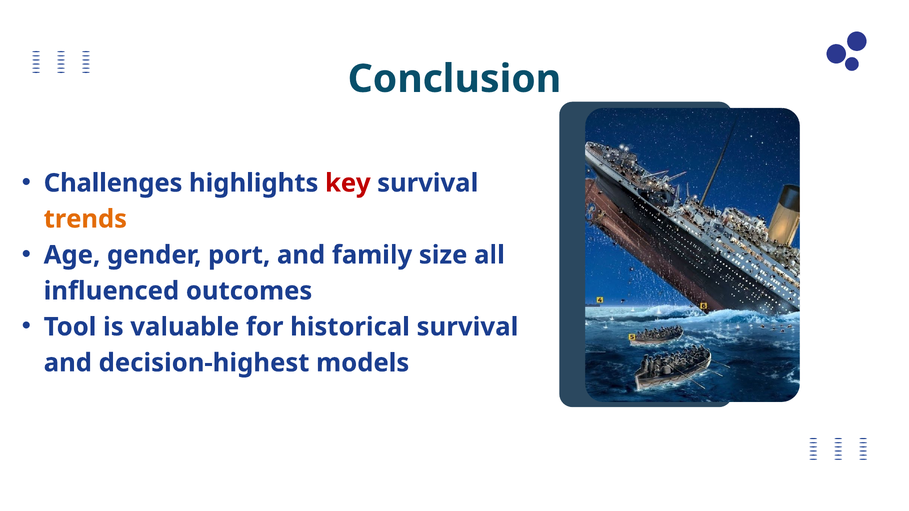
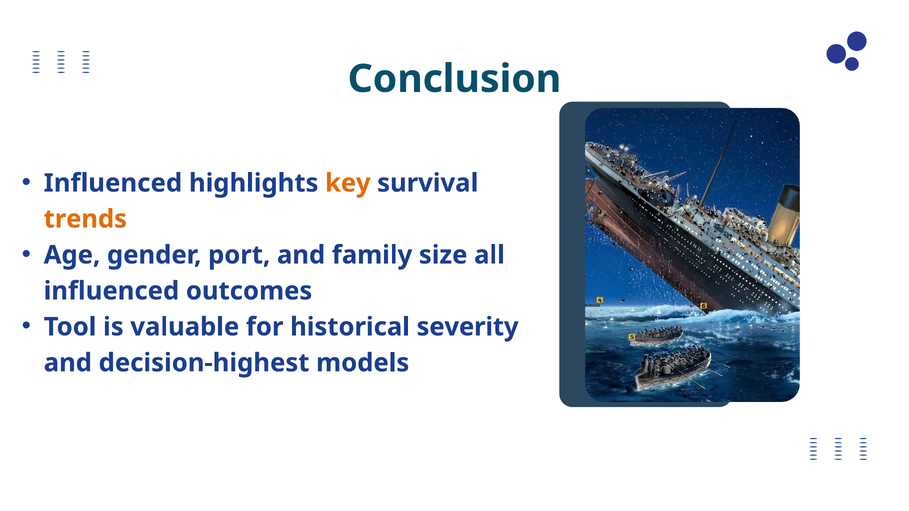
Challenges: Challenges -> Influenced (113, 183)
key colour: red -> orange (348, 183)
historical survival: survival -> severity (468, 327)
